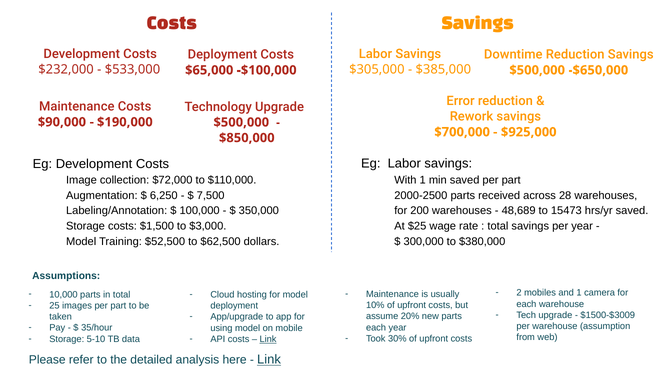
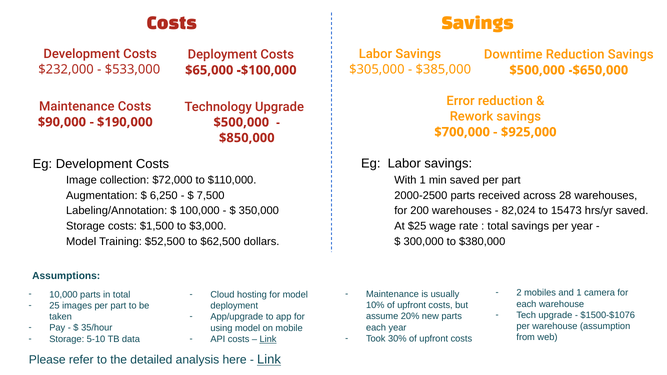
48,689: 48,689 -> 82,024 (519, 211)
$1500-$3009: $1500-$3009 -> $1500-$1076 (608, 315)
